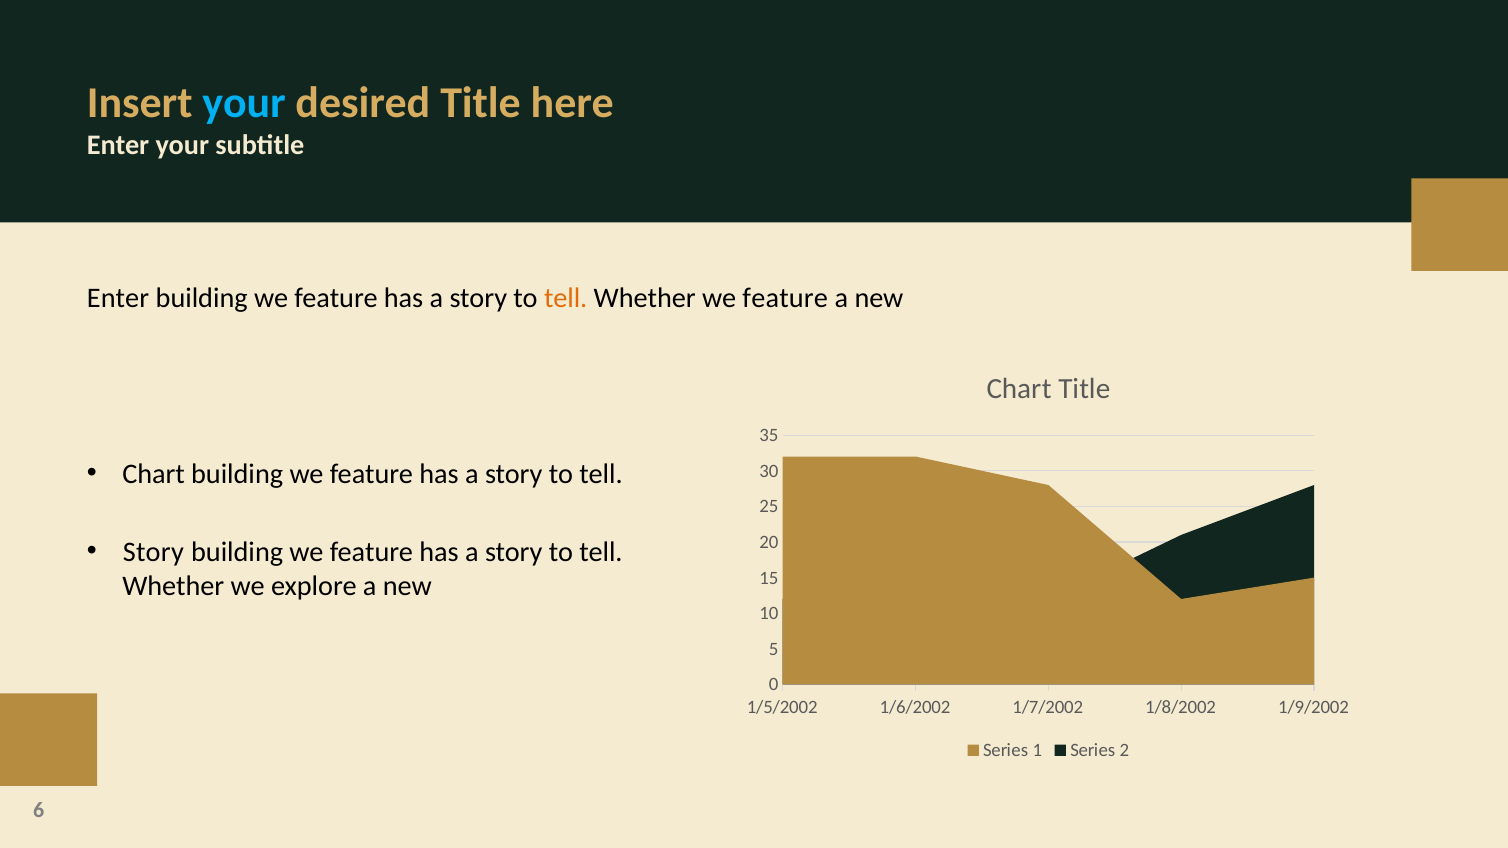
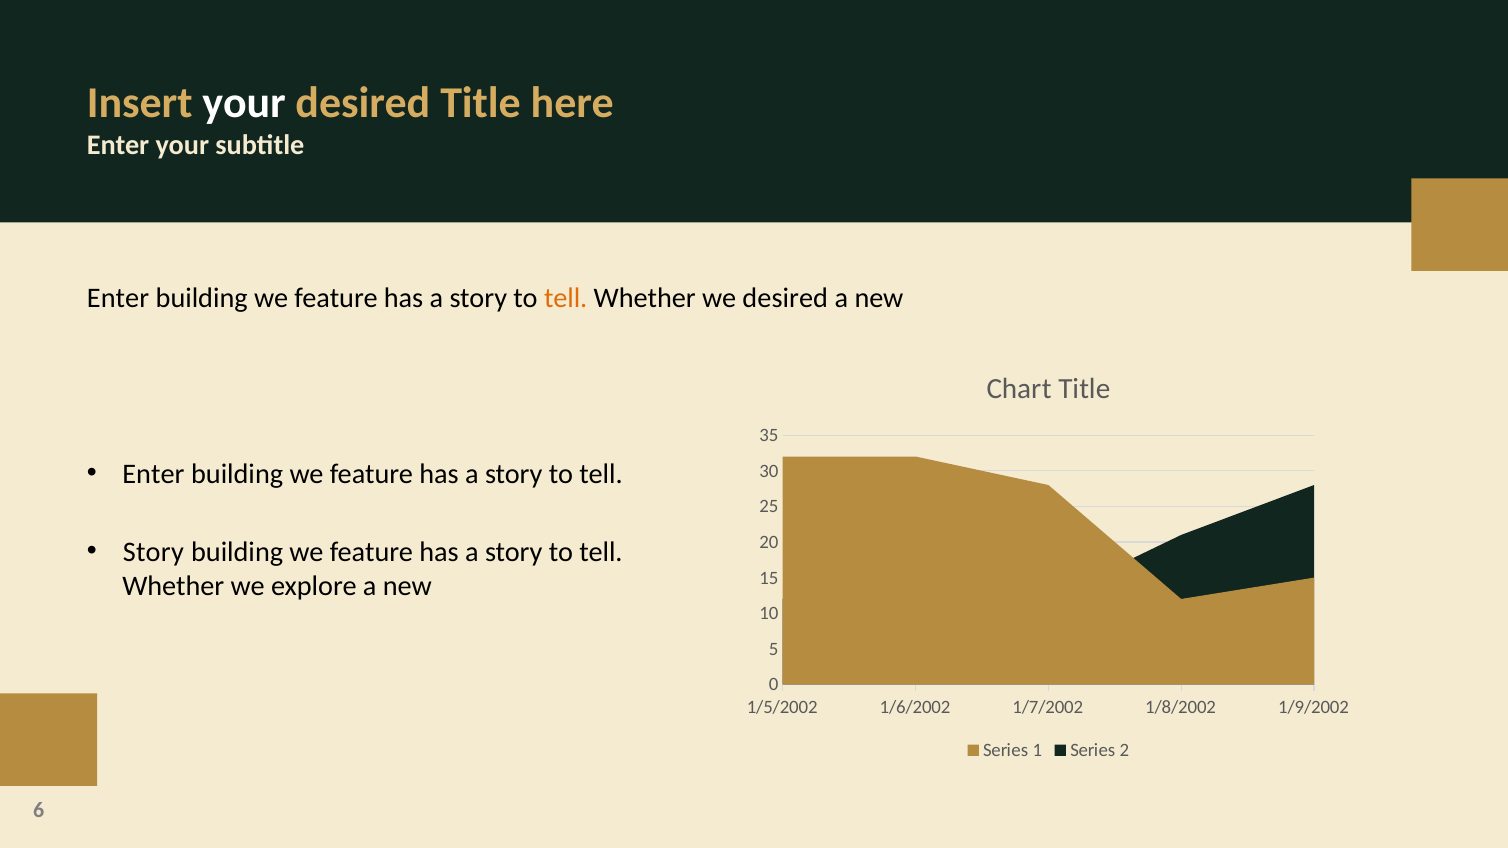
your colour: light blue -> white (244, 103)
Whether we feature: feature -> desired (785, 298)
Chart: Chart -> Enter (153, 474)
